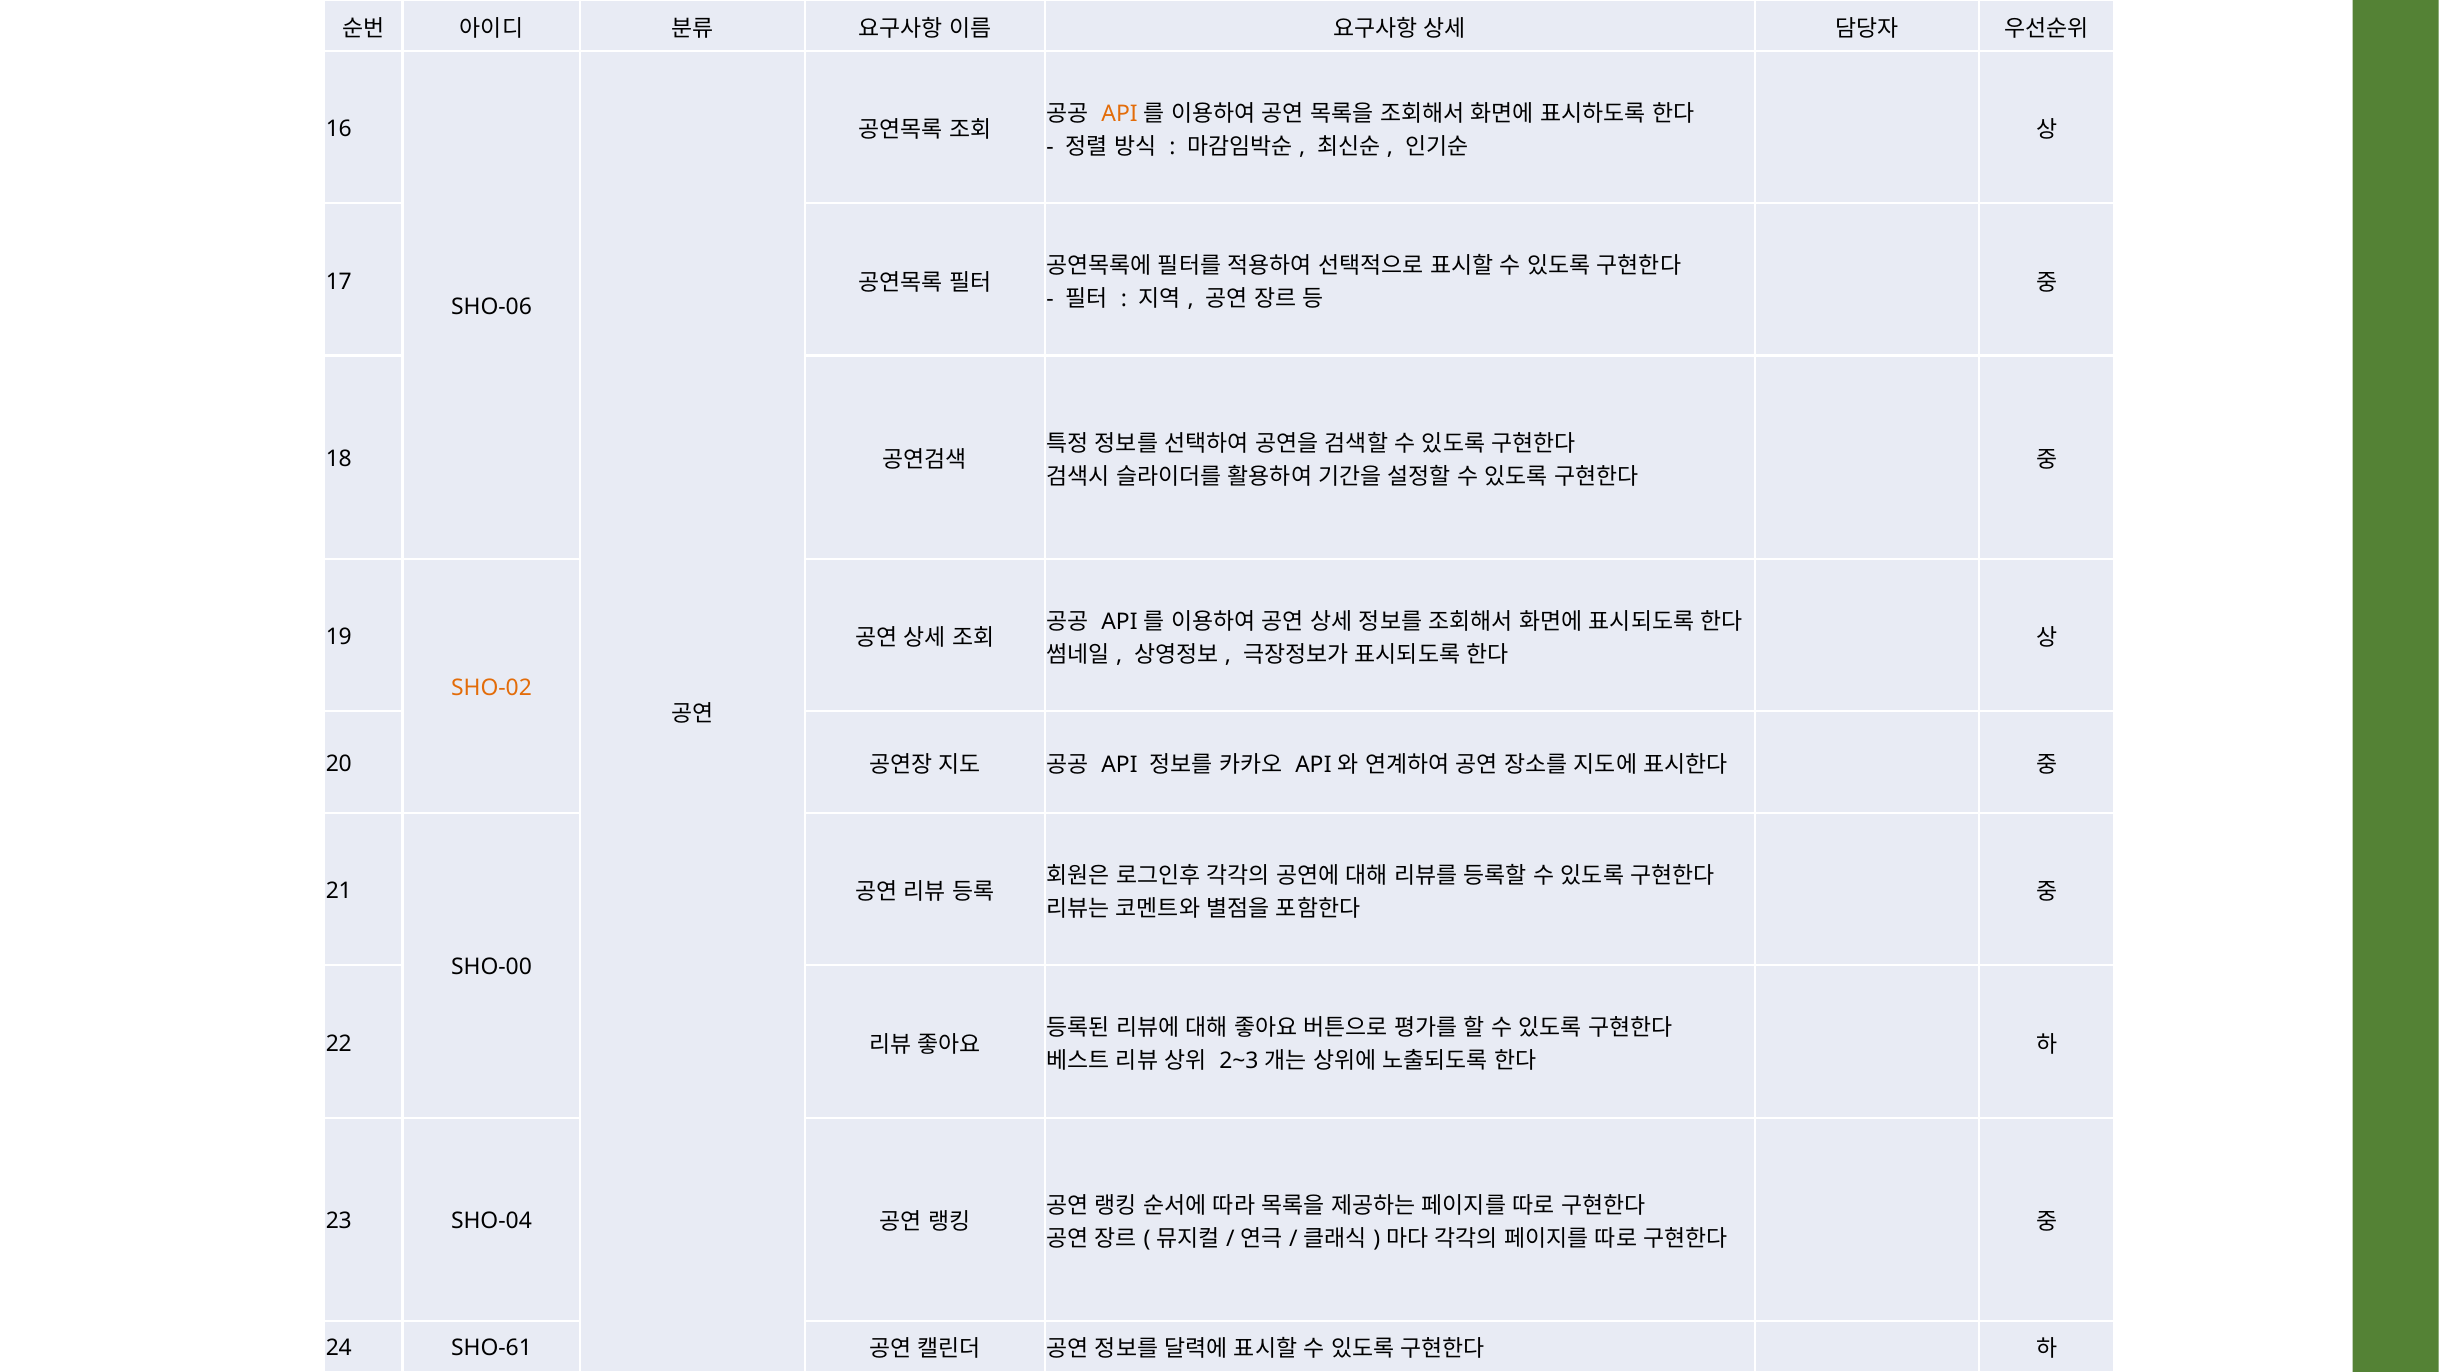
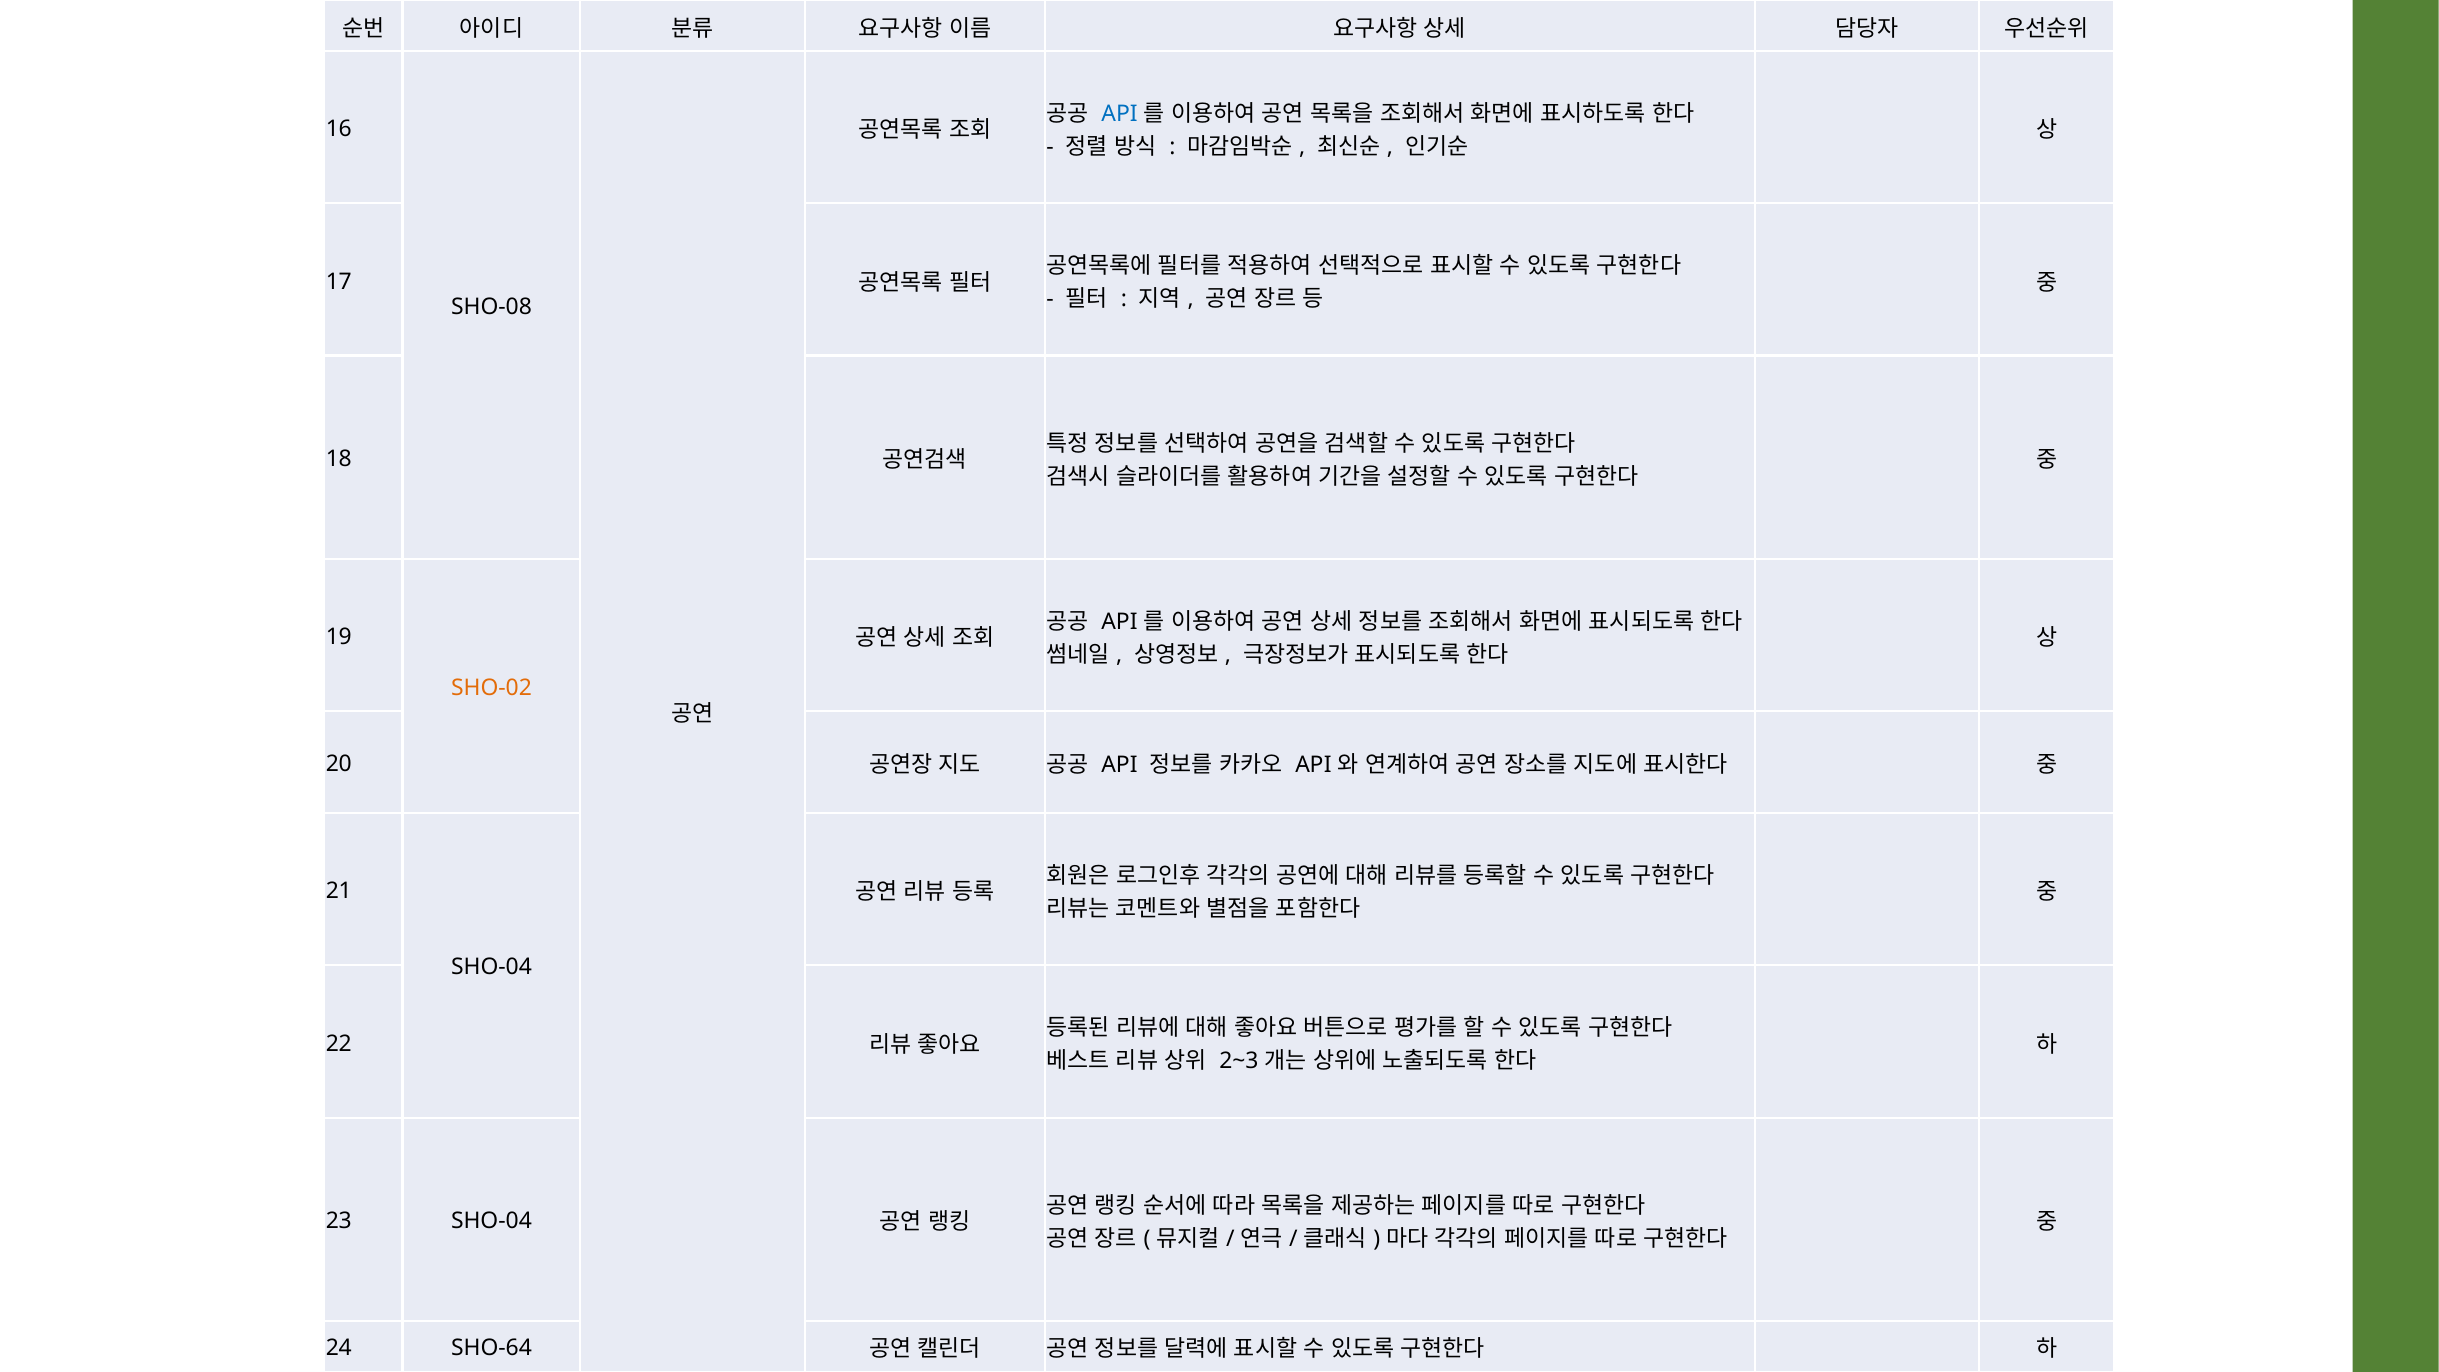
API colour: orange -> blue (1120, 114)
SHO-06: SHO-06 -> SHO-08 (491, 307)
SHO-00: SHO-00 -> SHO-04 (491, 967)
SHO-61: SHO-61 -> SHO-64 (491, 1348)
